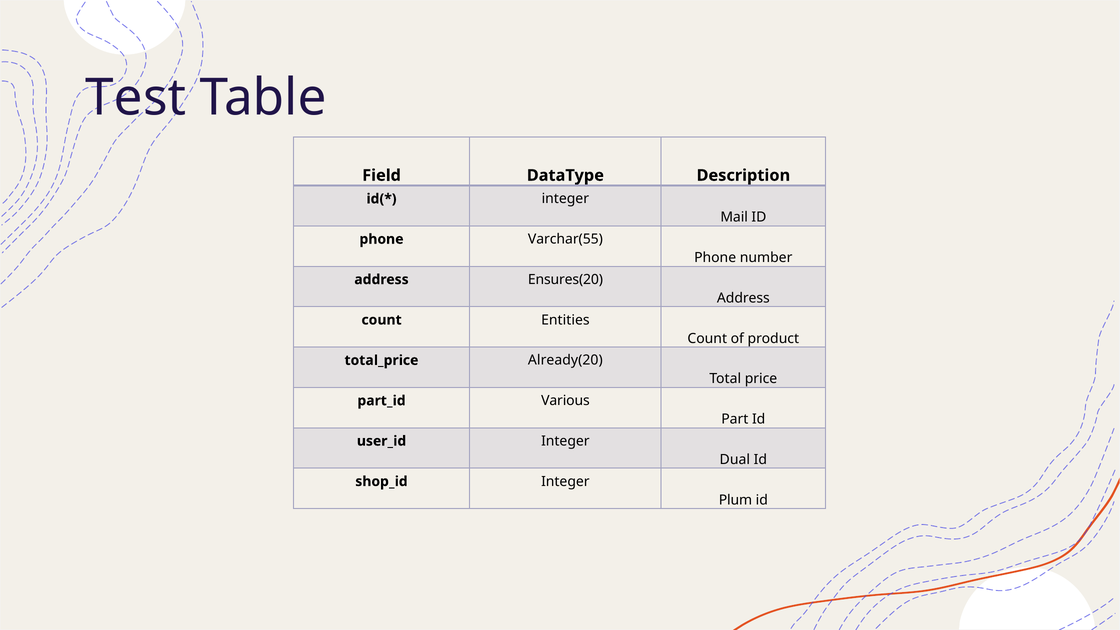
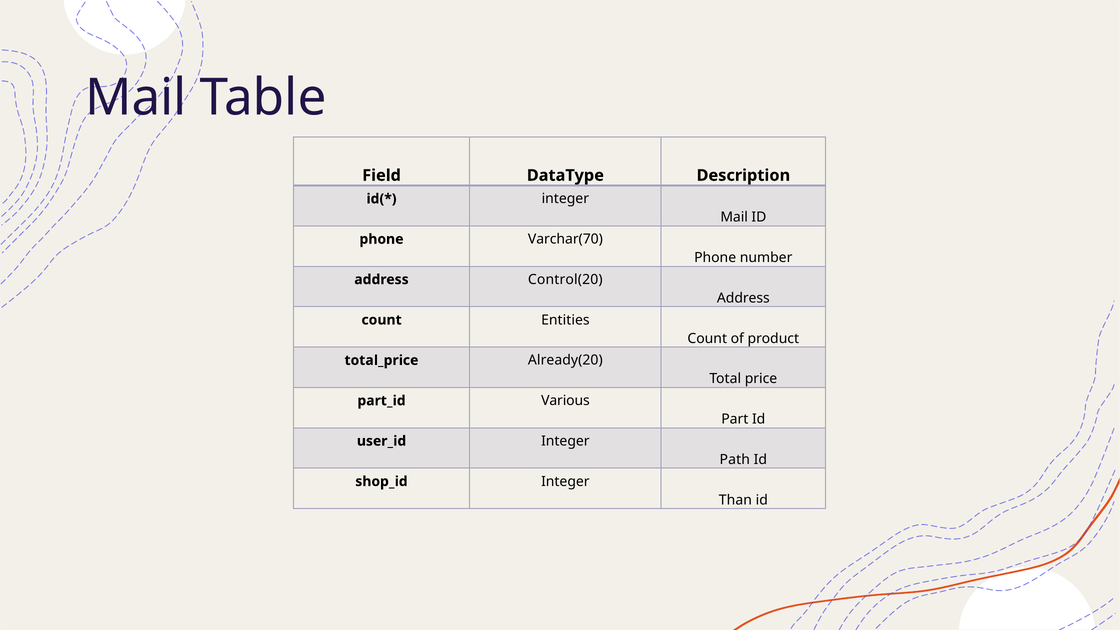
Test: Test -> Mail (136, 98)
Varchar(55: Varchar(55 -> Varchar(70 (565, 239)
Ensures(20: Ensures(20 -> Control(20 (565, 280)
Dual: Dual -> Path (735, 460)
Plum: Plum -> Than (735, 500)
